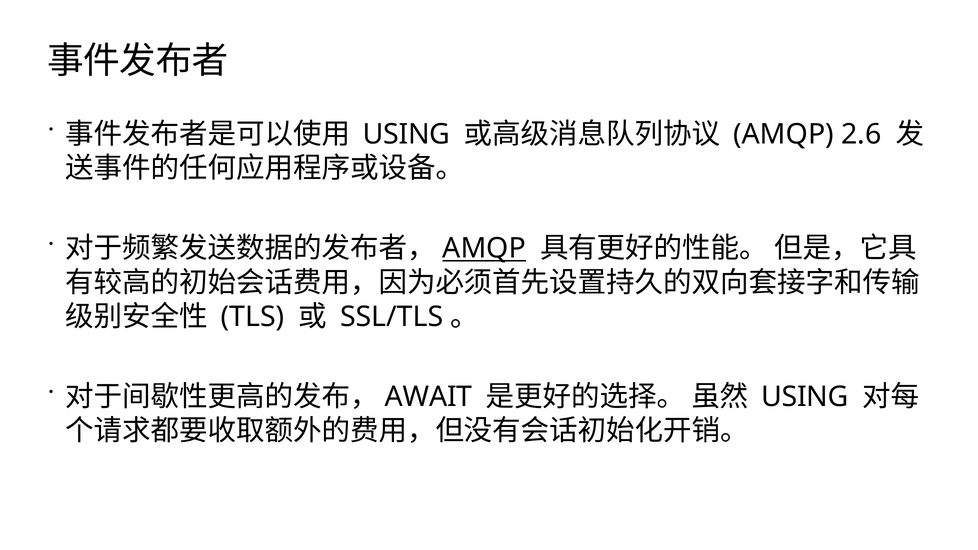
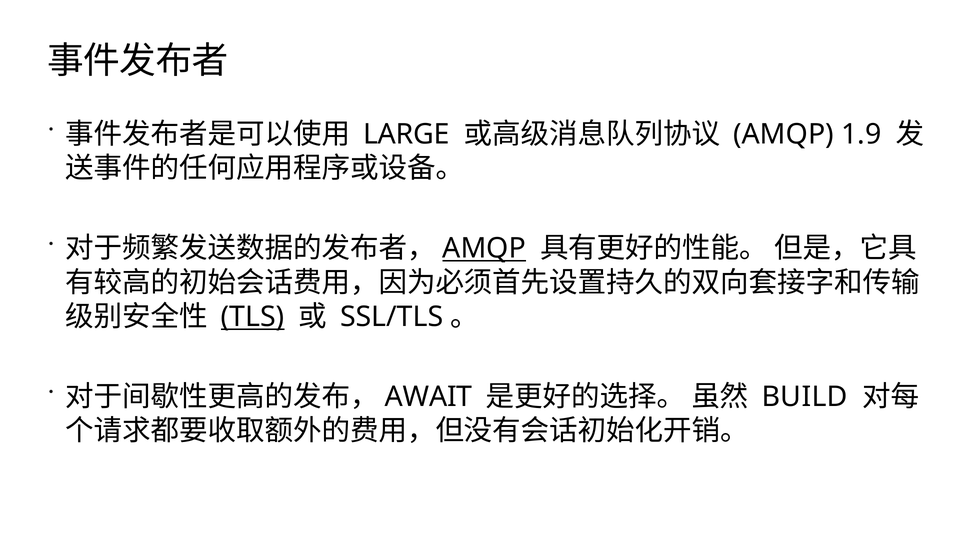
USING: USING -> LARGE (406, 134)
2.6: 2.6 -> 1.9 (861, 134)
TLS underline: none -> present (253, 317)
USING: USING -> BUILD (805, 397)
